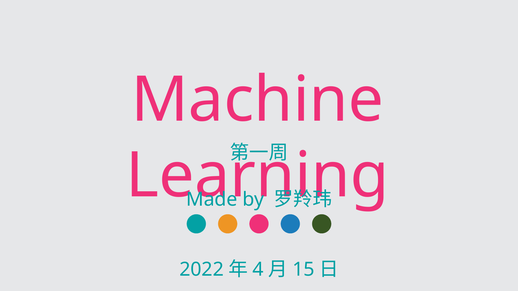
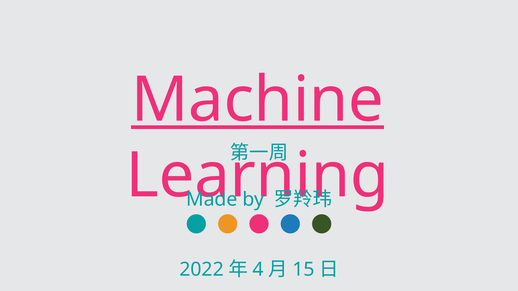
Machine underline: none -> present (257, 100)
